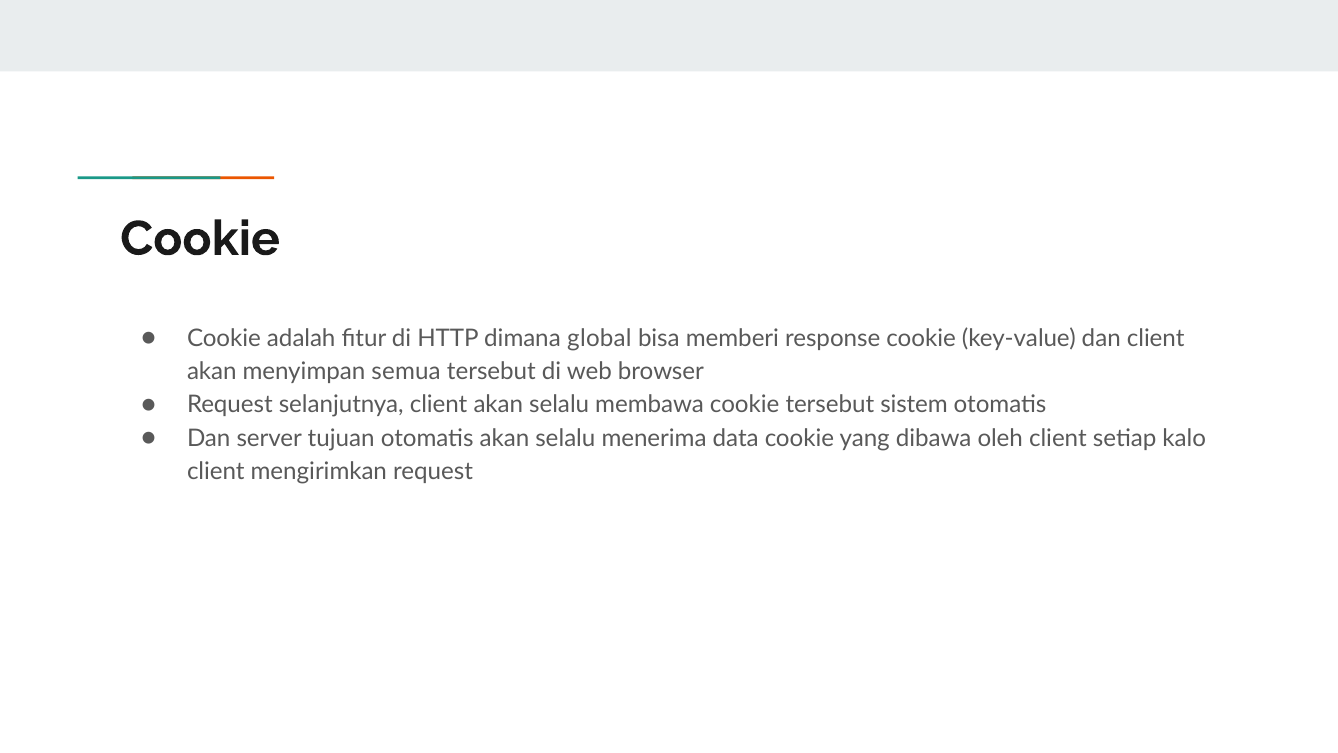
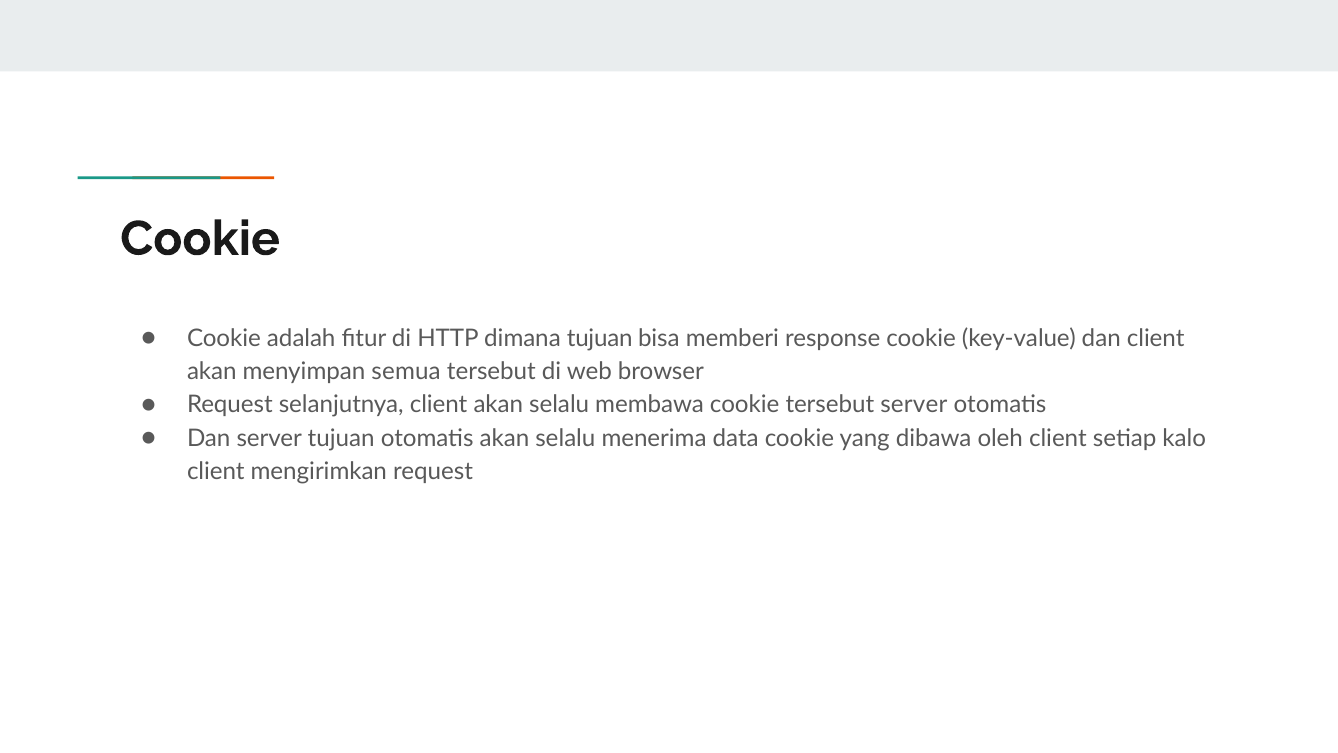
dimana global: global -> tujuan (600, 338)
tersebut sistem: sistem -> server (914, 405)
